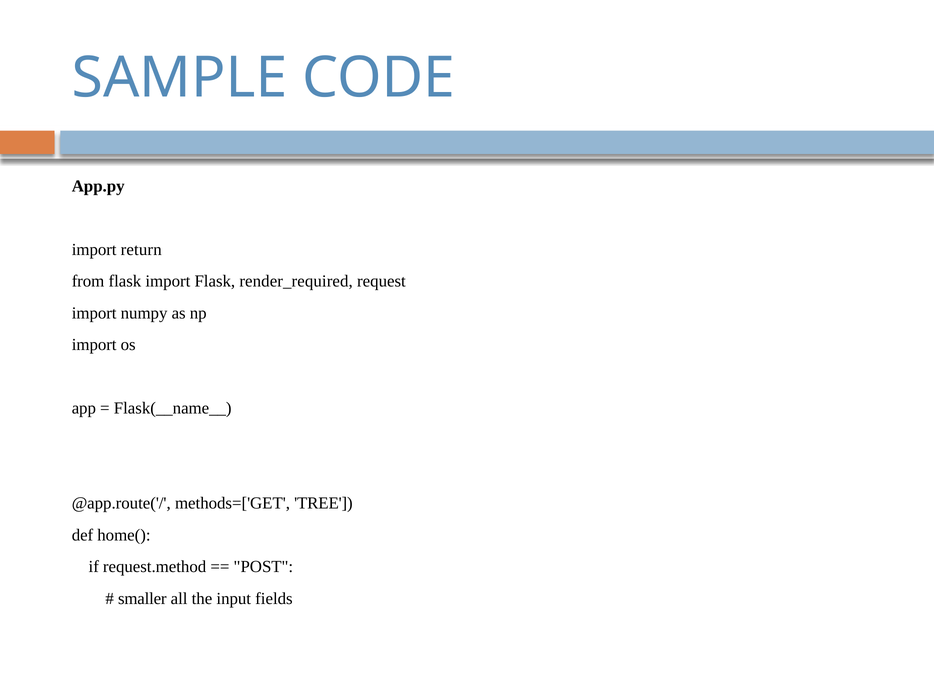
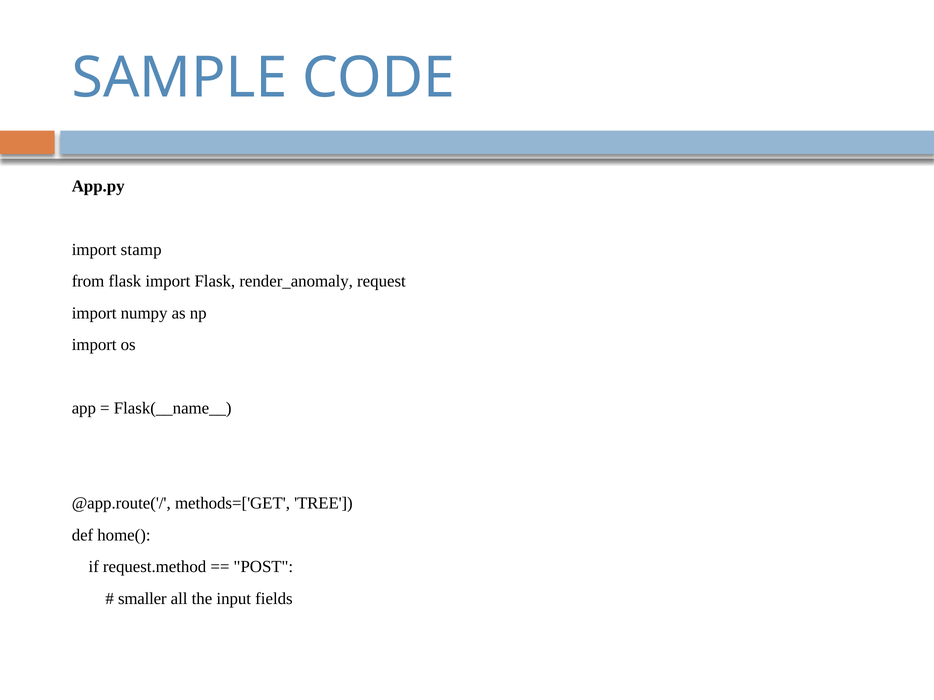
return: return -> stamp (141, 250)
render_required: render_required -> render_anomaly (296, 282)
